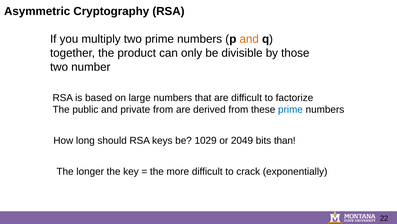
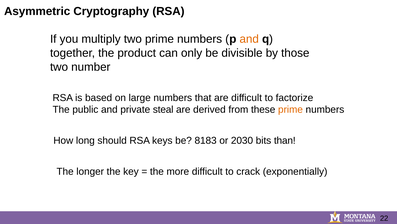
private from: from -> steal (163, 109)
prime colour: blue -> orange (290, 109)
1029: 1029 -> 8183 (206, 140)
2049: 2049 -> 2030 (242, 140)
